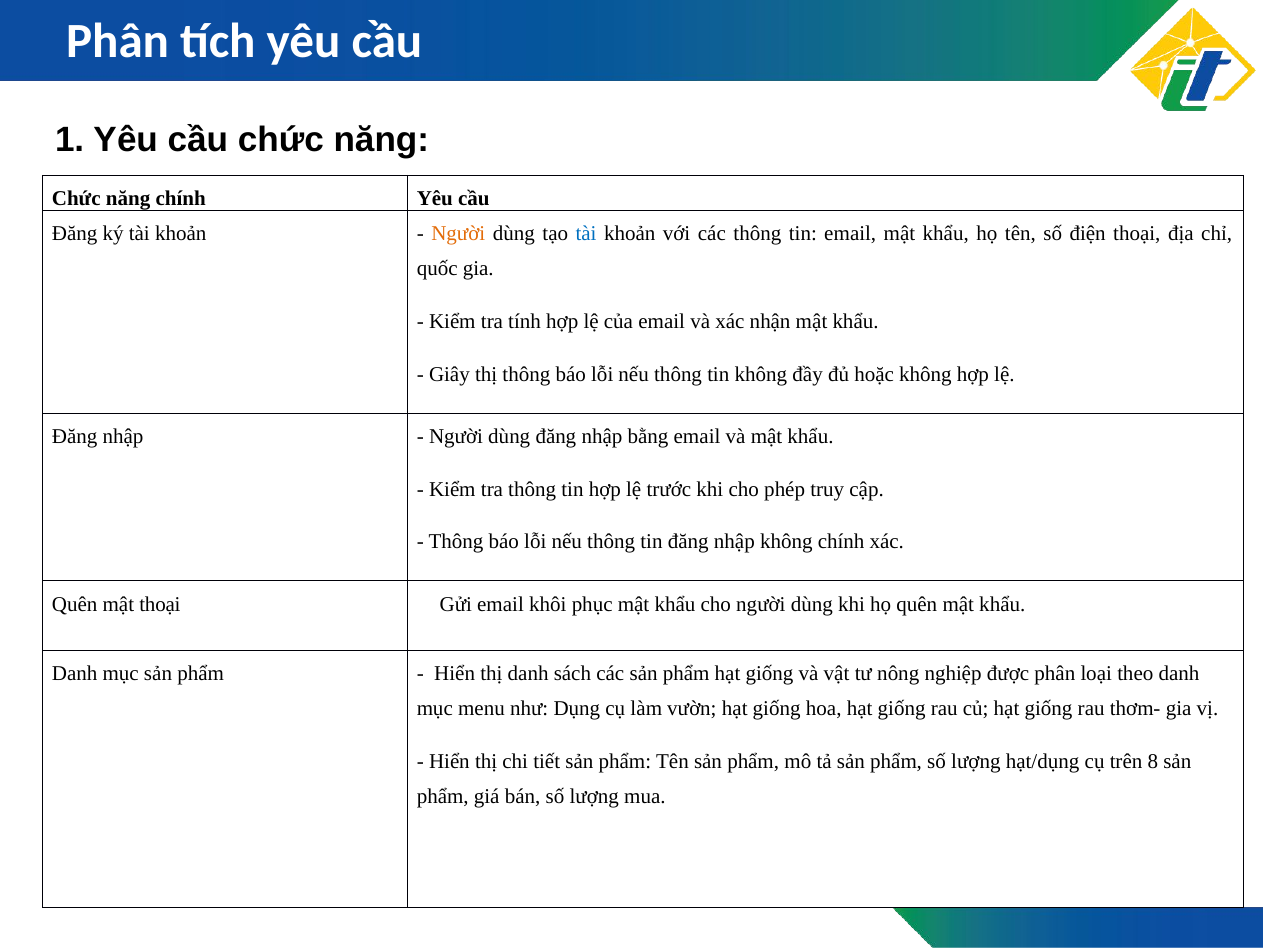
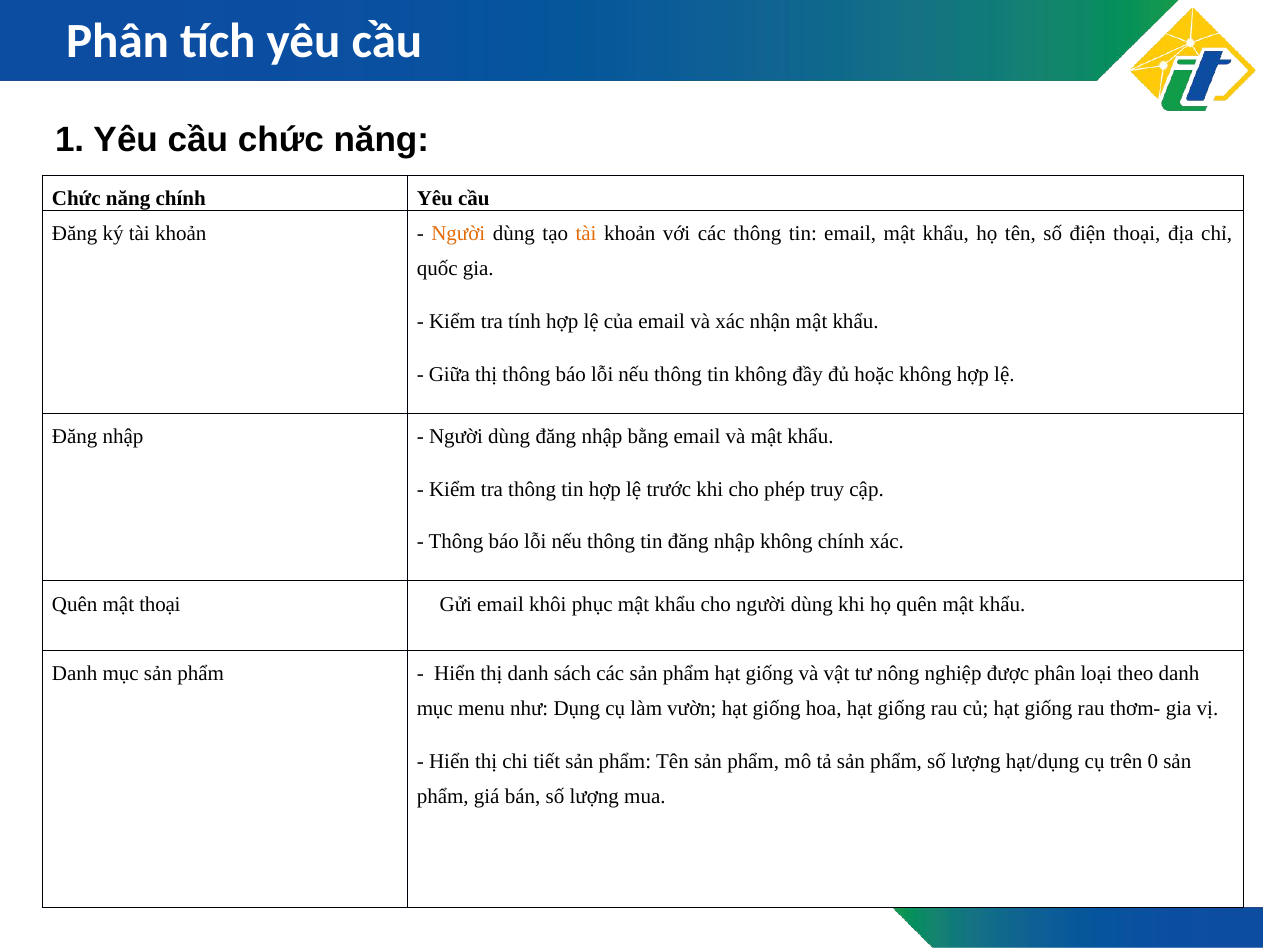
tài colour: blue -> orange (586, 234)
Giây: Giây -> Giữa (449, 374)
8: 8 -> 0 (1153, 761)
